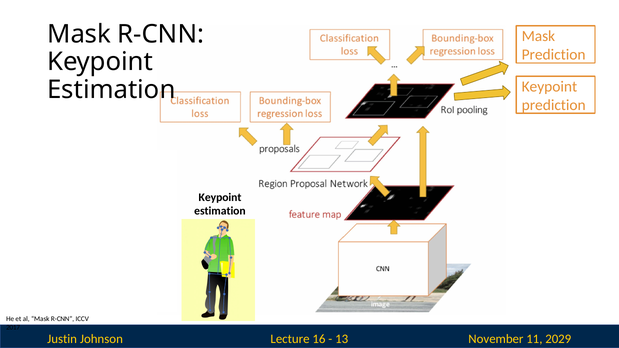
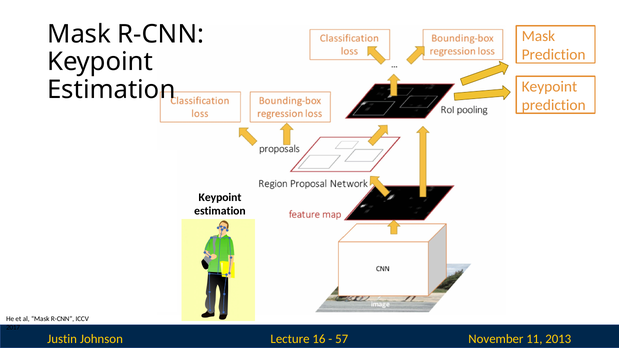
2029: 2029 -> 2013 (558, 339)
13: 13 -> 57 (342, 339)
